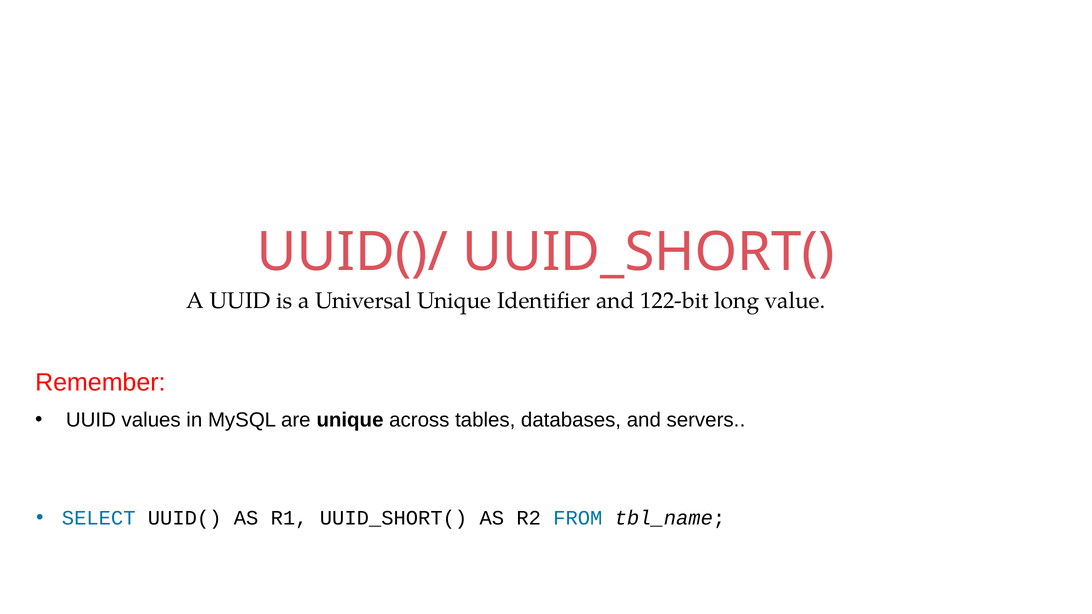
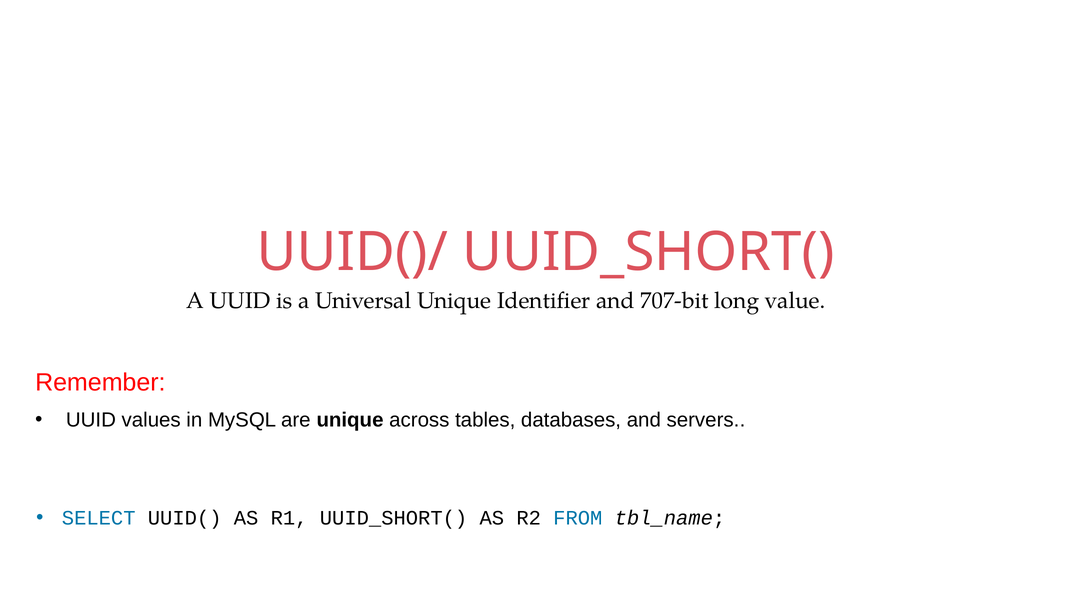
122-bit: 122-bit -> 707-bit (674, 301)
